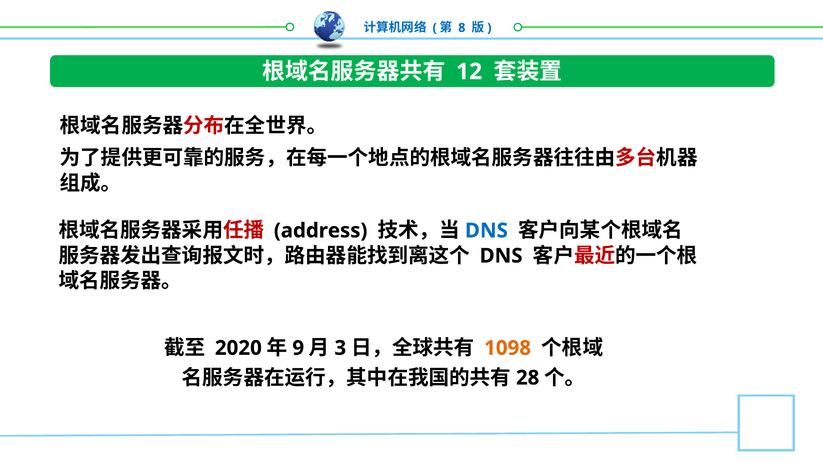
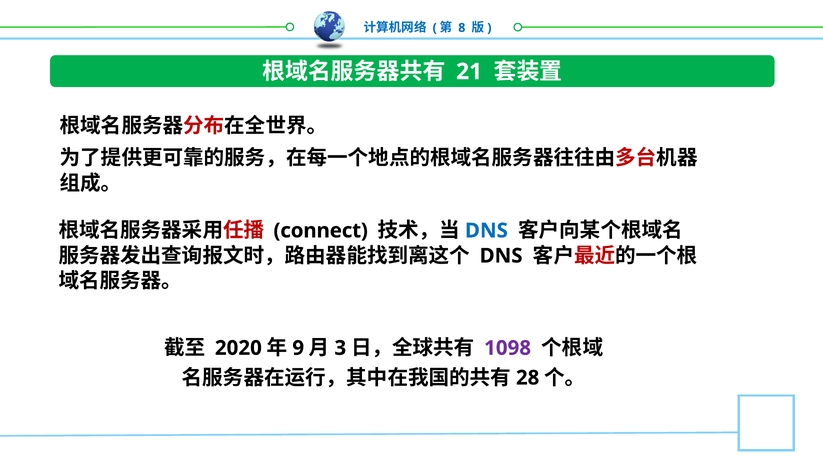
12: 12 -> 21 (469, 72)
address: address -> connect (321, 231)
1098 colour: orange -> purple (508, 348)
